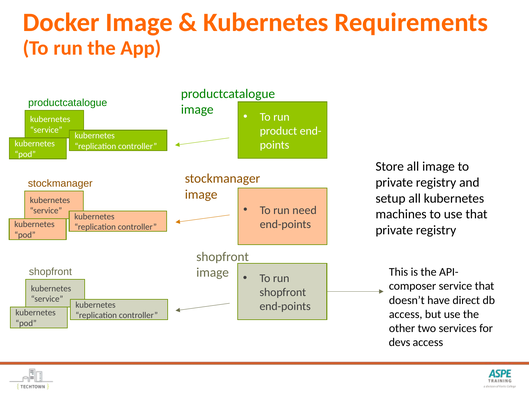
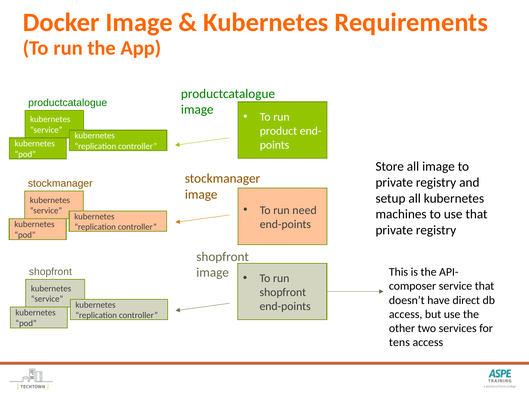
devs: devs -> tens (399, 343)
